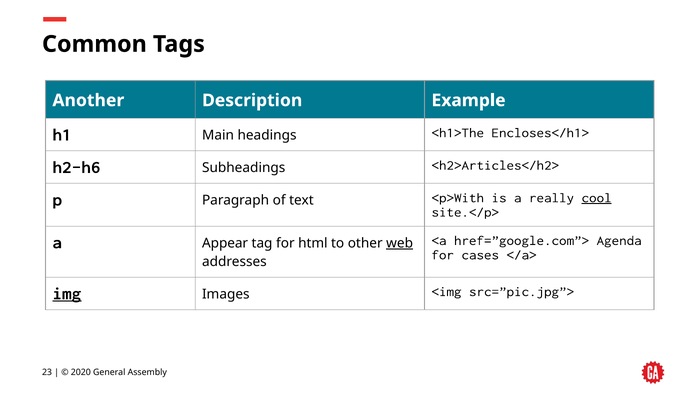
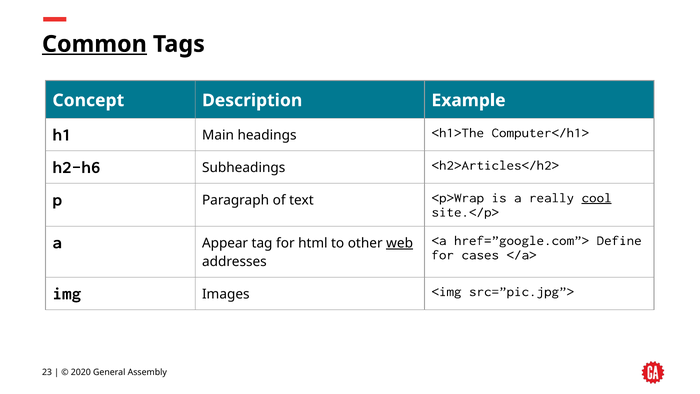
Common underline: none -> present (94, 44)
Another: Another -> Concept (88, 100)
Encloses</h1>: Encloses</h1> -> Computer</h1> (540, 133)
<p>With: <p>With -> <p>Wrap (458, 198)
Agenda: Agenda -> Define (619, 240)
img underline: present -> none (67, 293)
